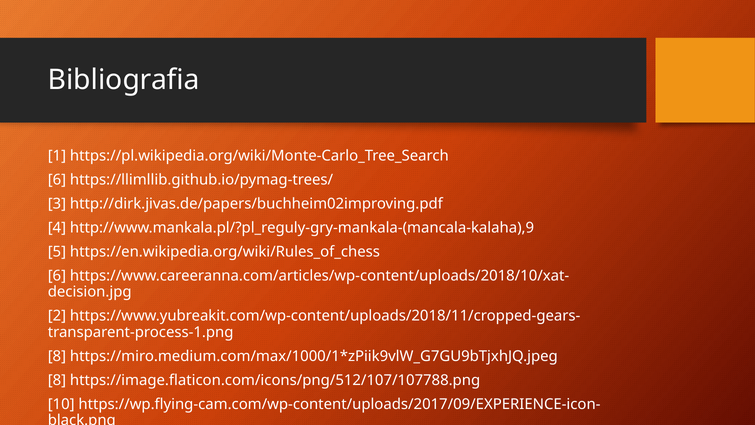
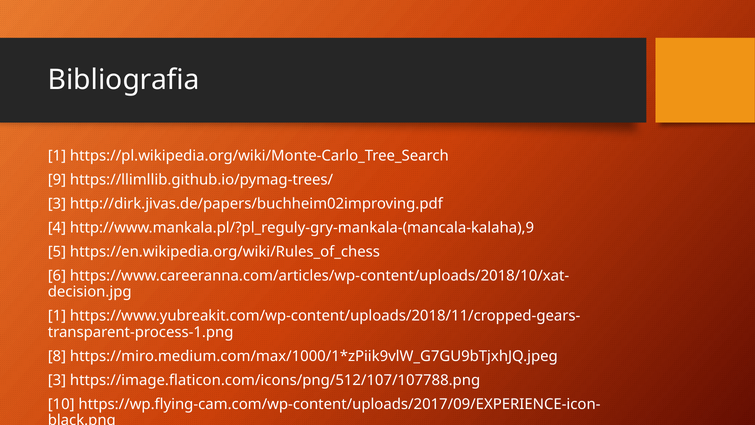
6: 6 -> 9 (57, 180)
2: 2 -> 1 (57, 316)
8: 8 -> 3 (57, 380)
